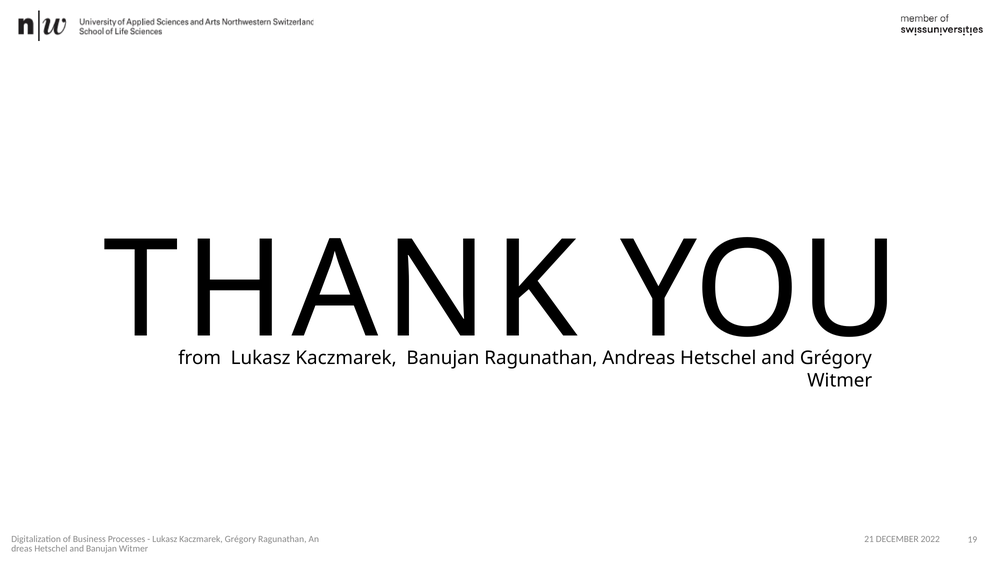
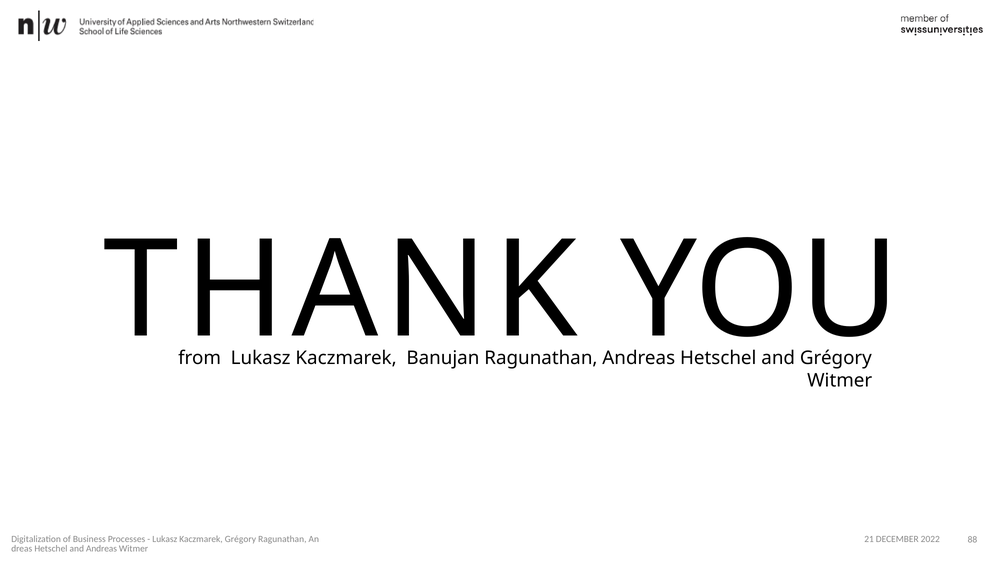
19: 19 -> 88 (972, 540)
and Banujan: Banujan -> Andreas (101, 549)
